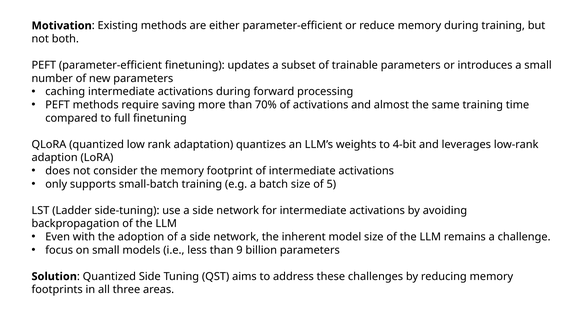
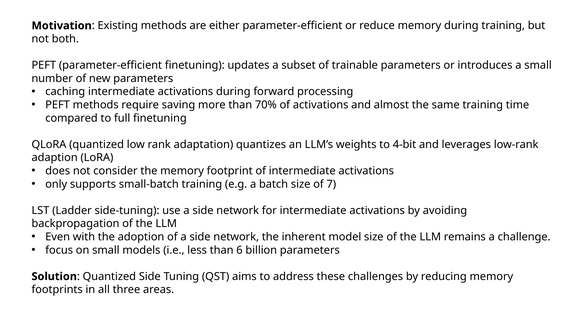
5: 5 -> 7 (331, 184)
9: 9 -> 6 (239, 250)
